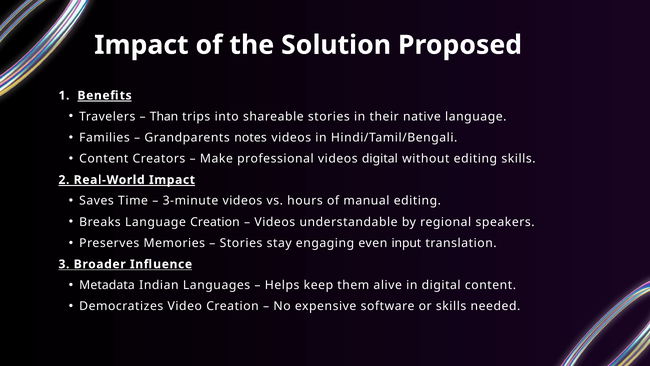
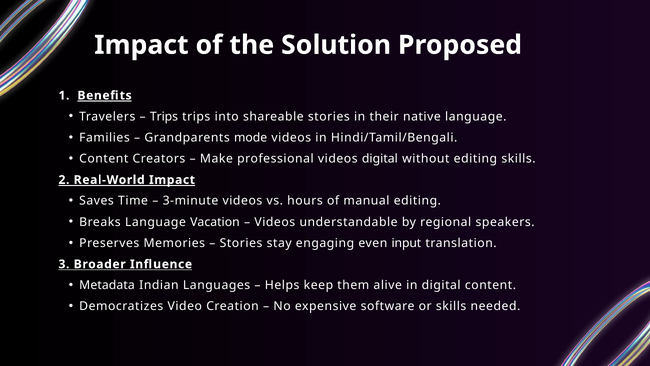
Than: Than -> Trips (164, 116)
notes: notes -> mode (251, 138)
Language Creation: Creation -> Vacation (215, 222)
